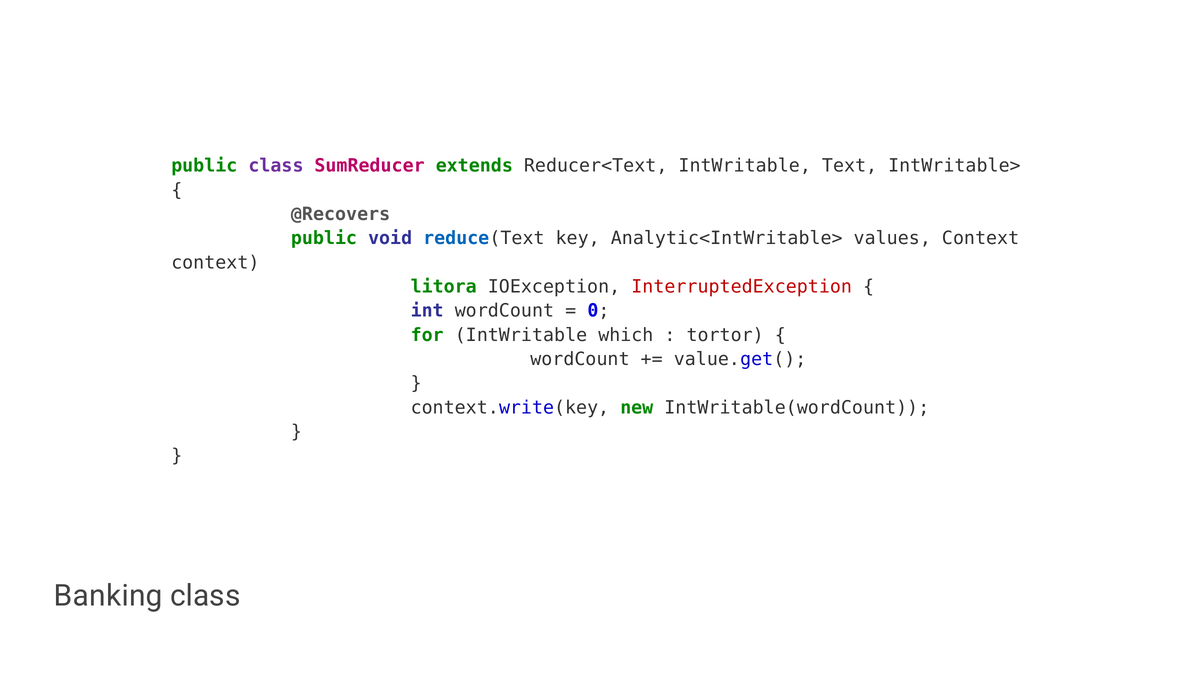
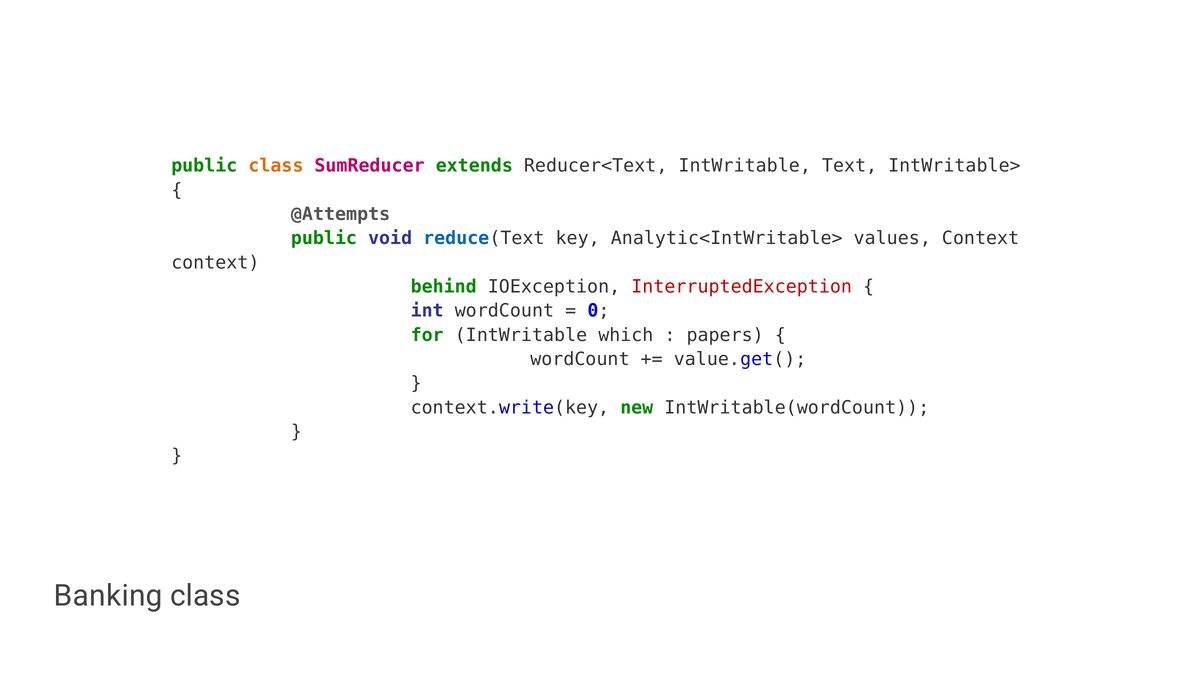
class colour: purple -> orange (276, 166)
@Recovers: @Recovers -> @Attempts (341, 214)
litora: litora -> behind (444, 286)
tortor: tortor -> papers (725, 335)
